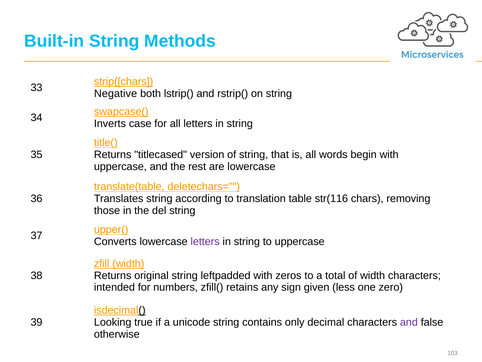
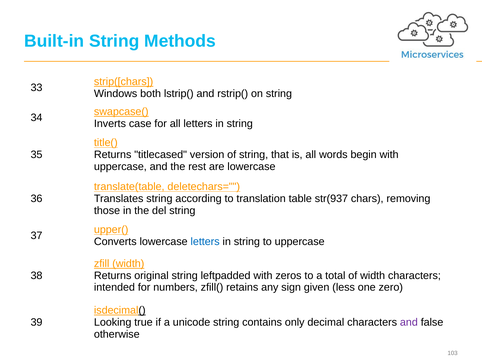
Negative: Negative -> Windows (116, 93)
str(116: str(116 -> str(937 (331, 198)
letters colour: purple -> blue (205, 241)
